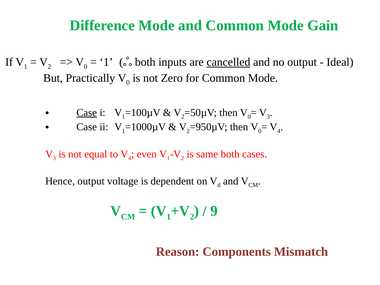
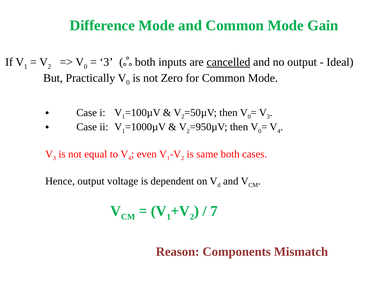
1: 1 -> 3 (106, 62)
Case underline: present -> none (87, 113)
9: 9 -> 7 (214, 211)
